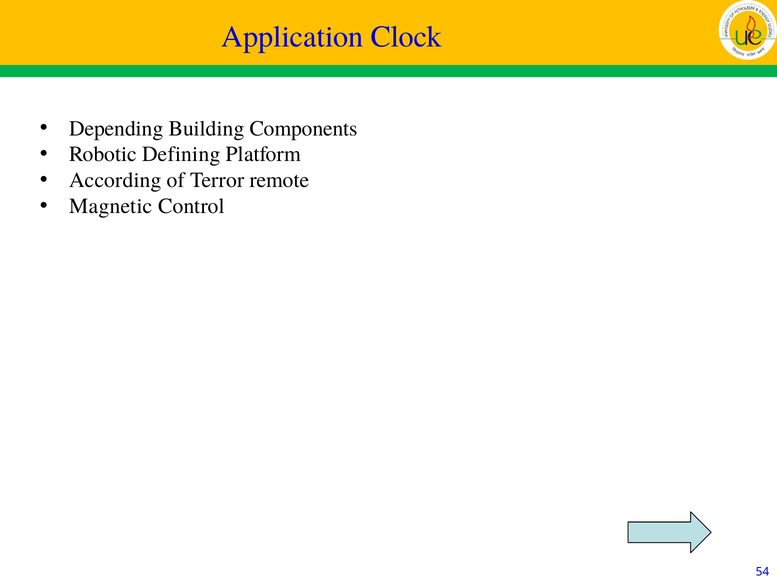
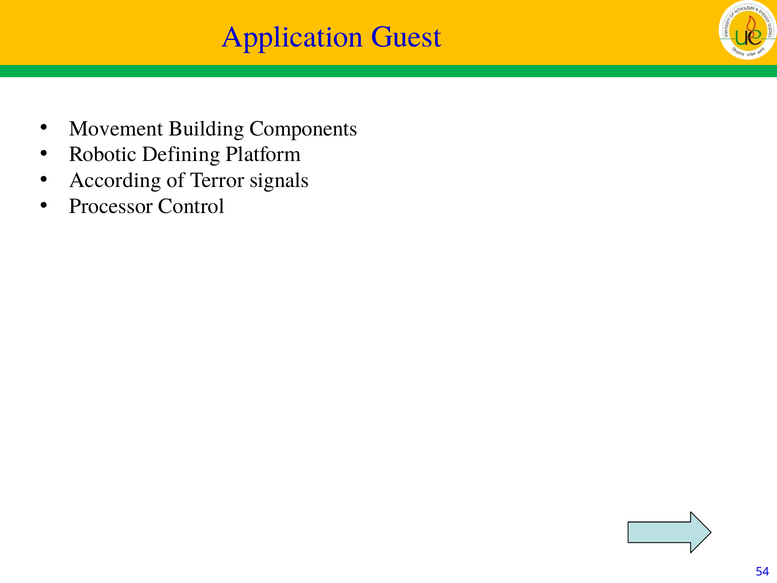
Clock: Clock -> Guest (406, 37)
Depending: Depending -> Movement (116, 128)
remote: remote -> signals (279, 180)
Magnetic: Magnetic -> Processor (111, 206)
